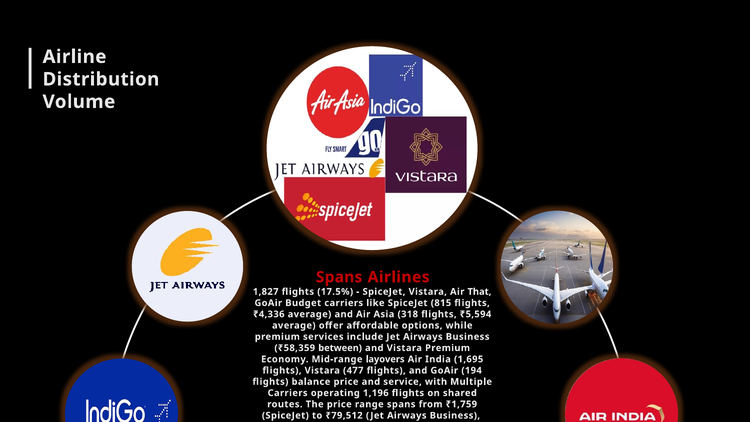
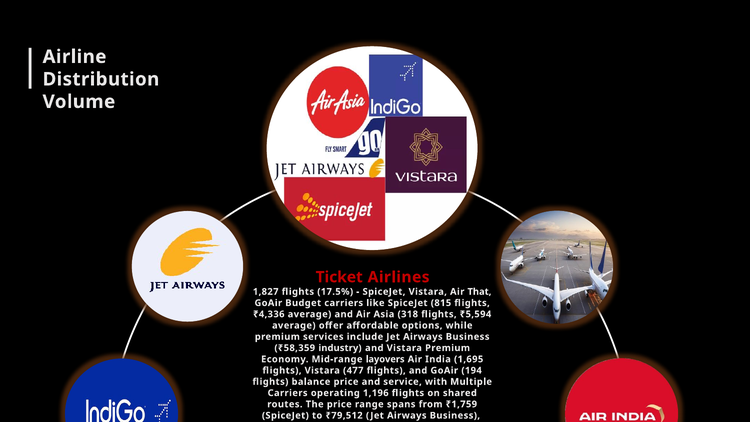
Spans: Spans -> Ticket (339, 277)
between: between -> industry (340, 348)
